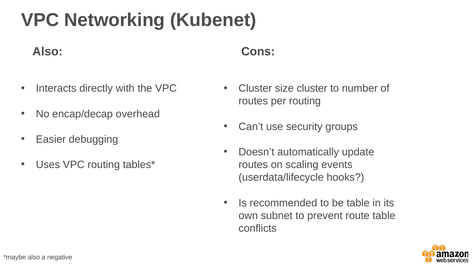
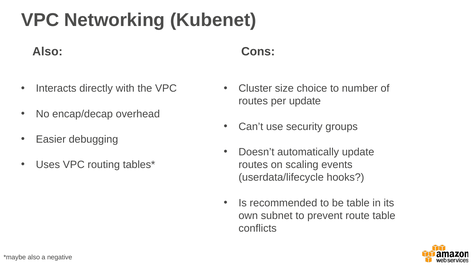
size cluster: cluster -> choice (312, 88)
per routing: routing -> update (305, 101)
